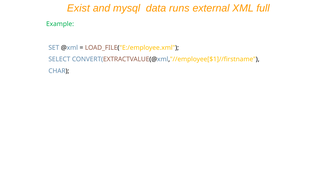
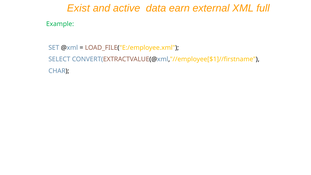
mysql: mysql -> active (127, 8)
runs: runs -> earn (179, 8)
